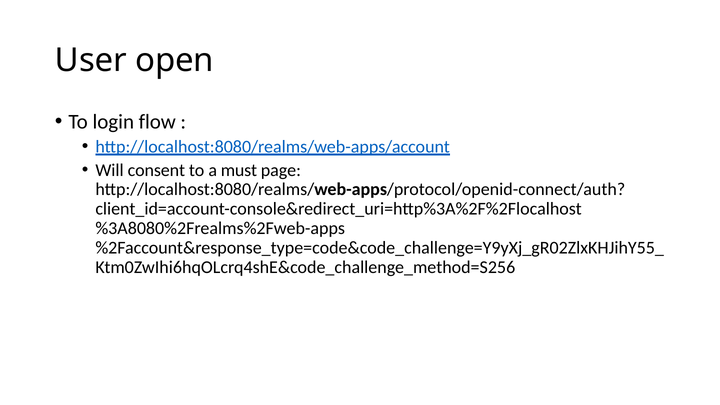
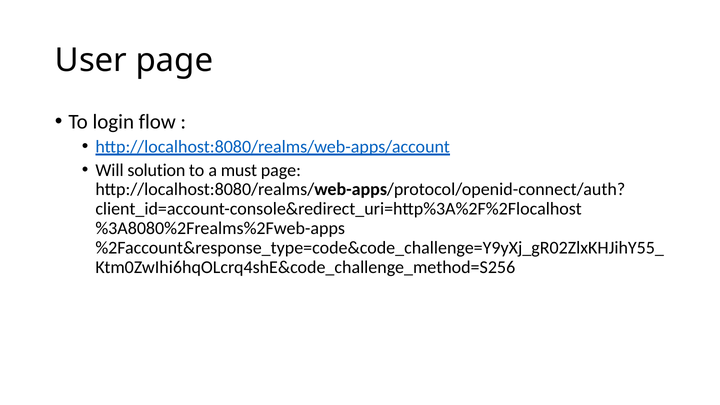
User open: open -> page (174, 60)
consent: consent -> solution (156, 170)
